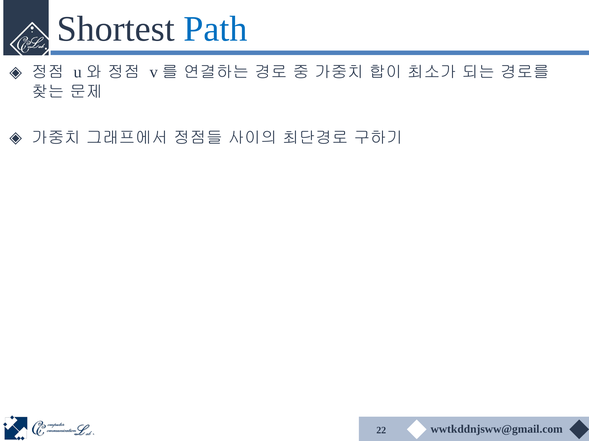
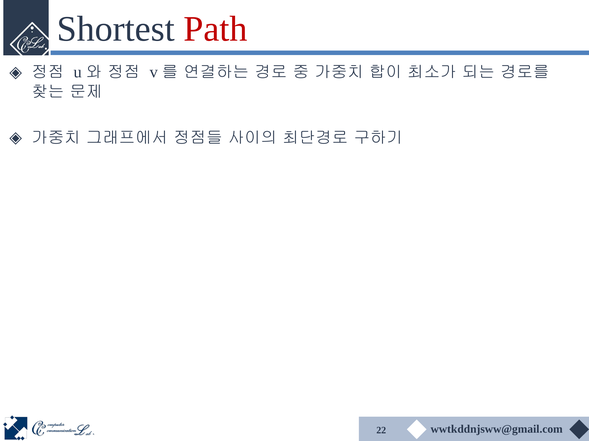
Path colour: blue -> red (216, 29)
